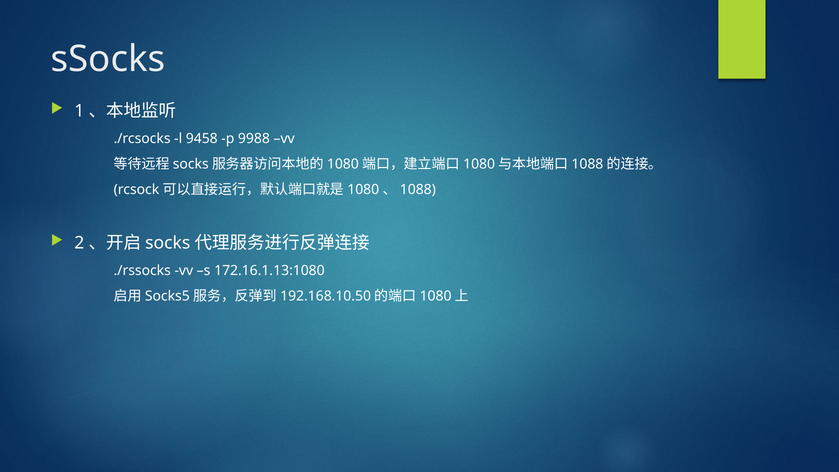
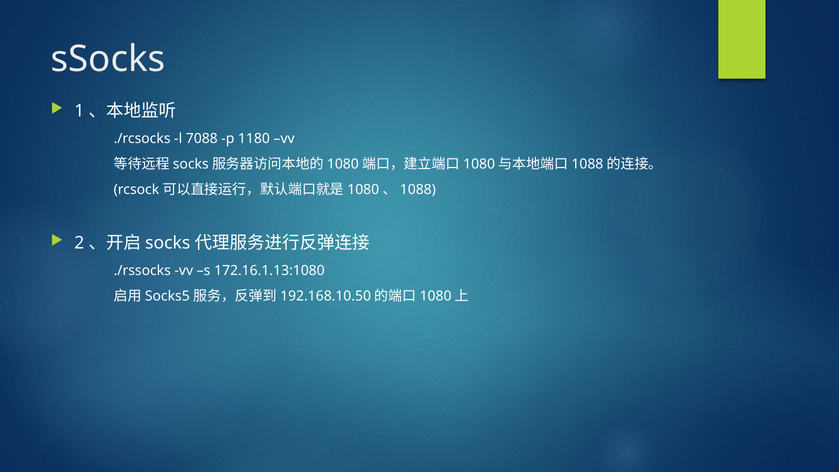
9458: 9458 -> 7088 (202, 139)
9988: 9988 -> 1180 (254, 139)
